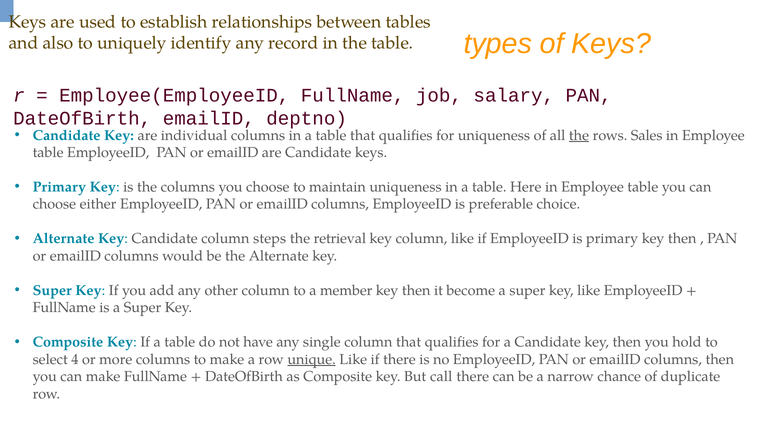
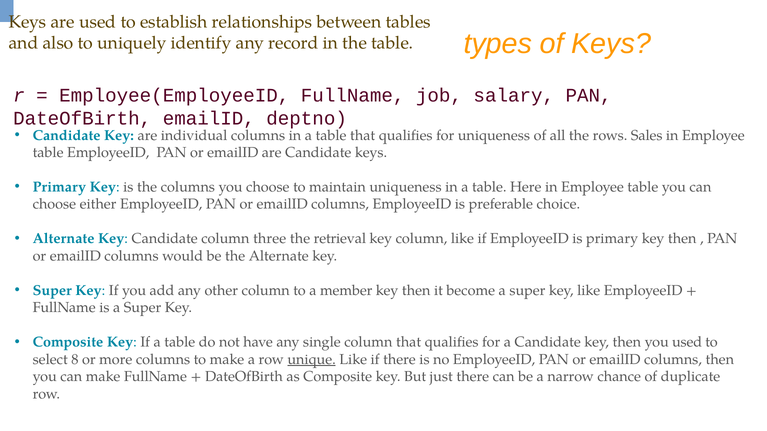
the underline: present -> none (579, 135)
steps: steps -> three (270, 239)
you hold: hold -> used (687, 342)
4: 4 -> 8 (75, 360)
call: call -> just (441, 377)
